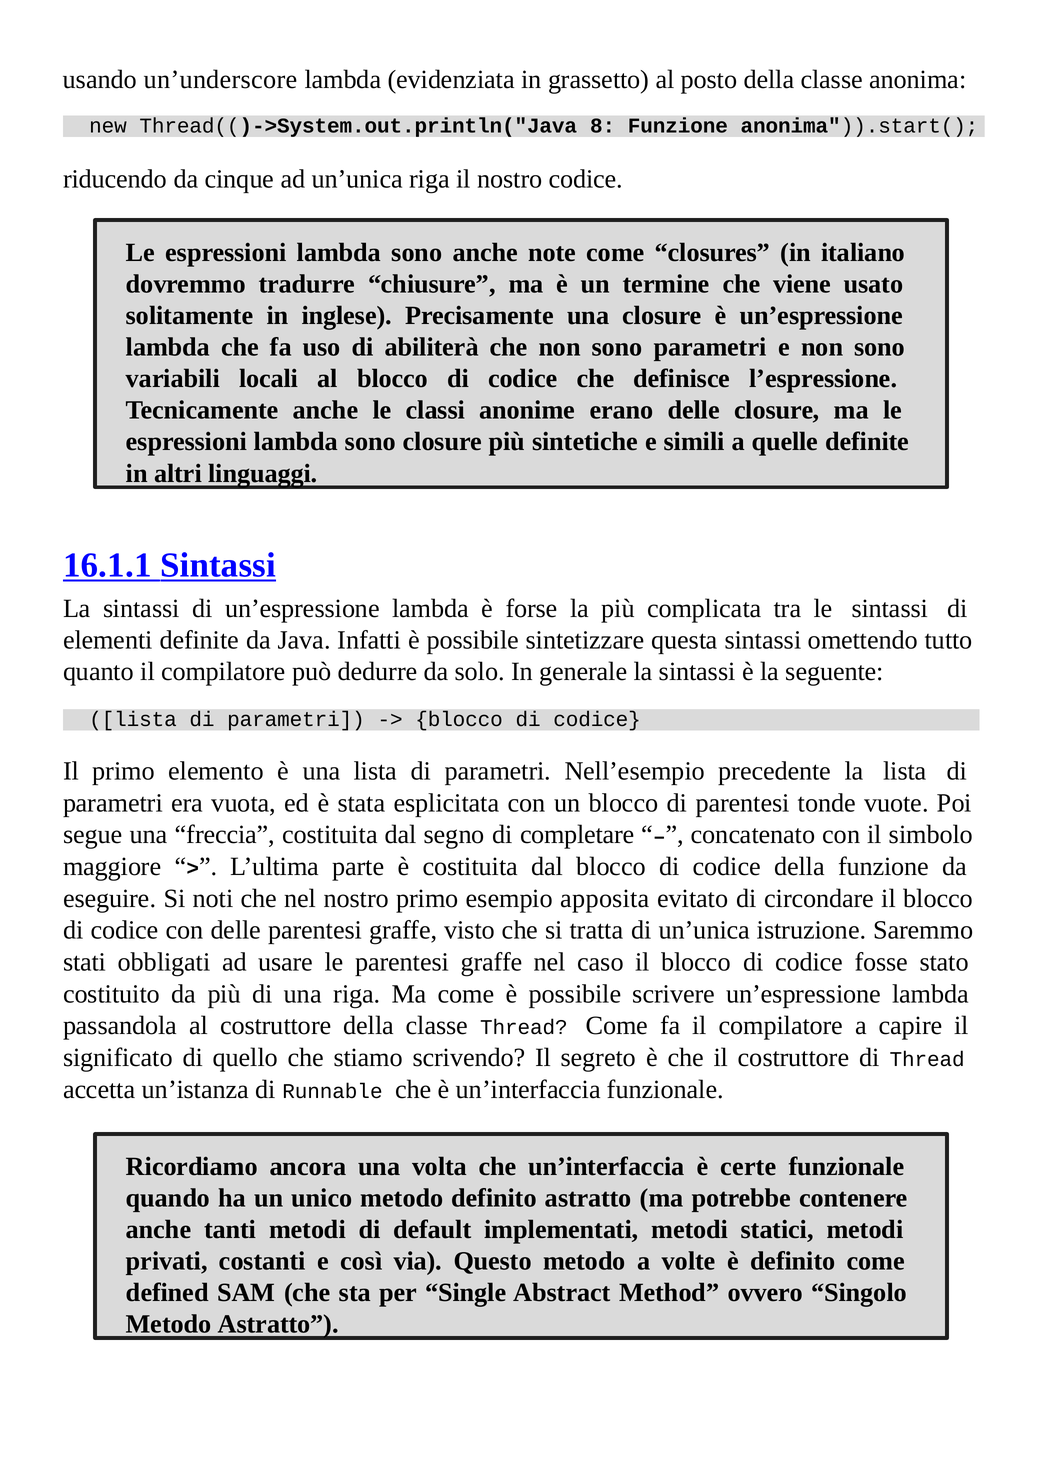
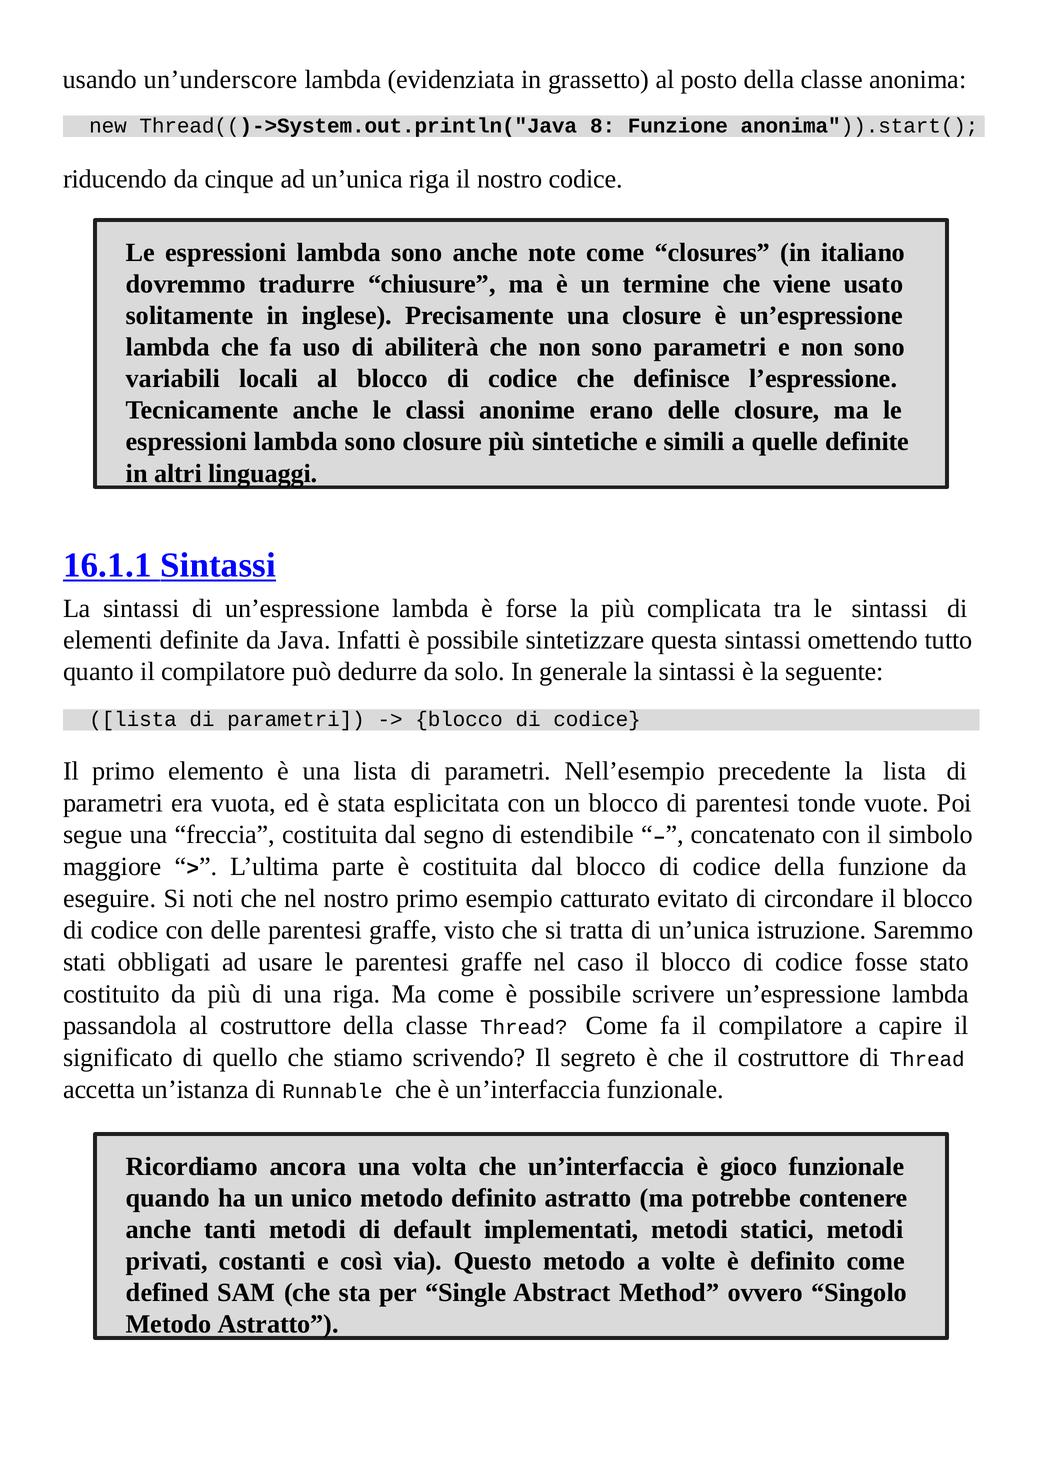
completare: completare -> estendibile (577, 835)
apposita: apposita -> catturato (605, 898)
certe: certe -> gioco (749, 1166)
